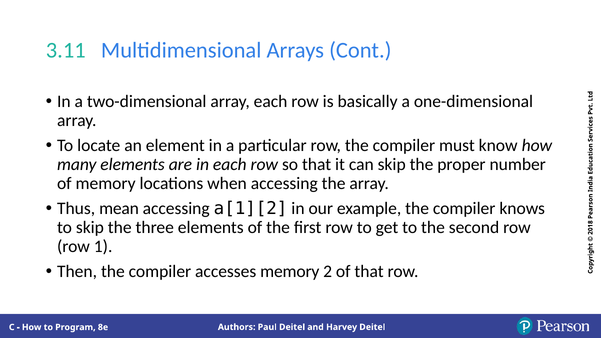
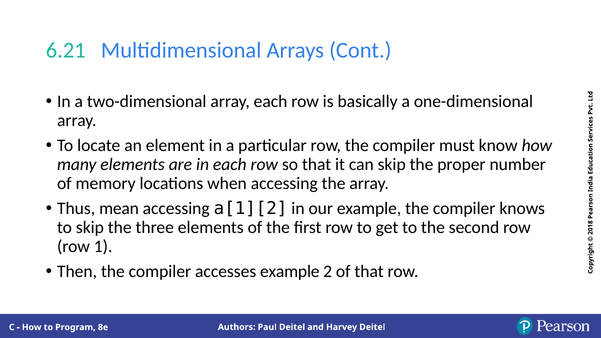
3.11: 3.11 -> 6.21 (66, 51)
accesses memory: memory -> example (290, 272)
